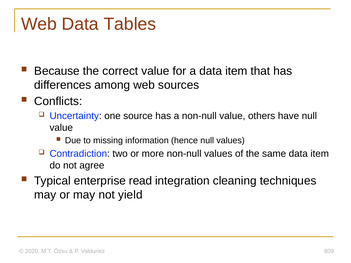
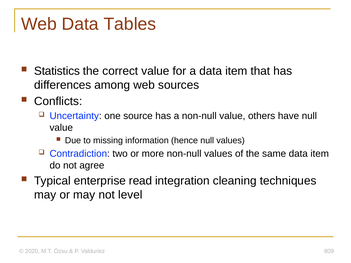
Because: Because -> Statistics (57, 71)
yield: yield -> level (130, 195)
